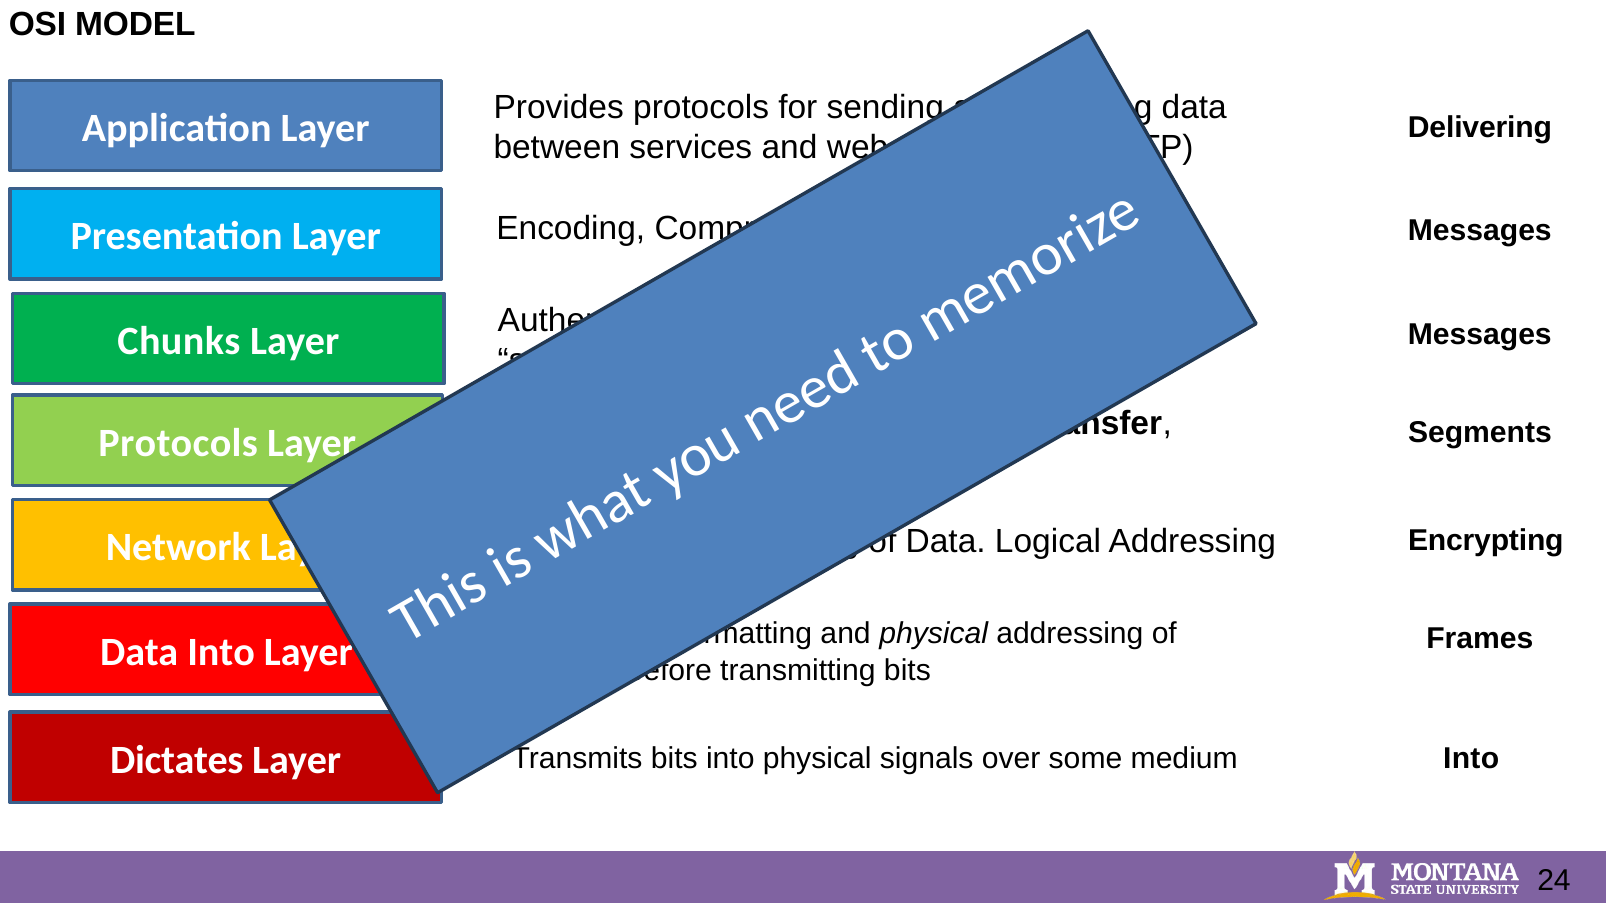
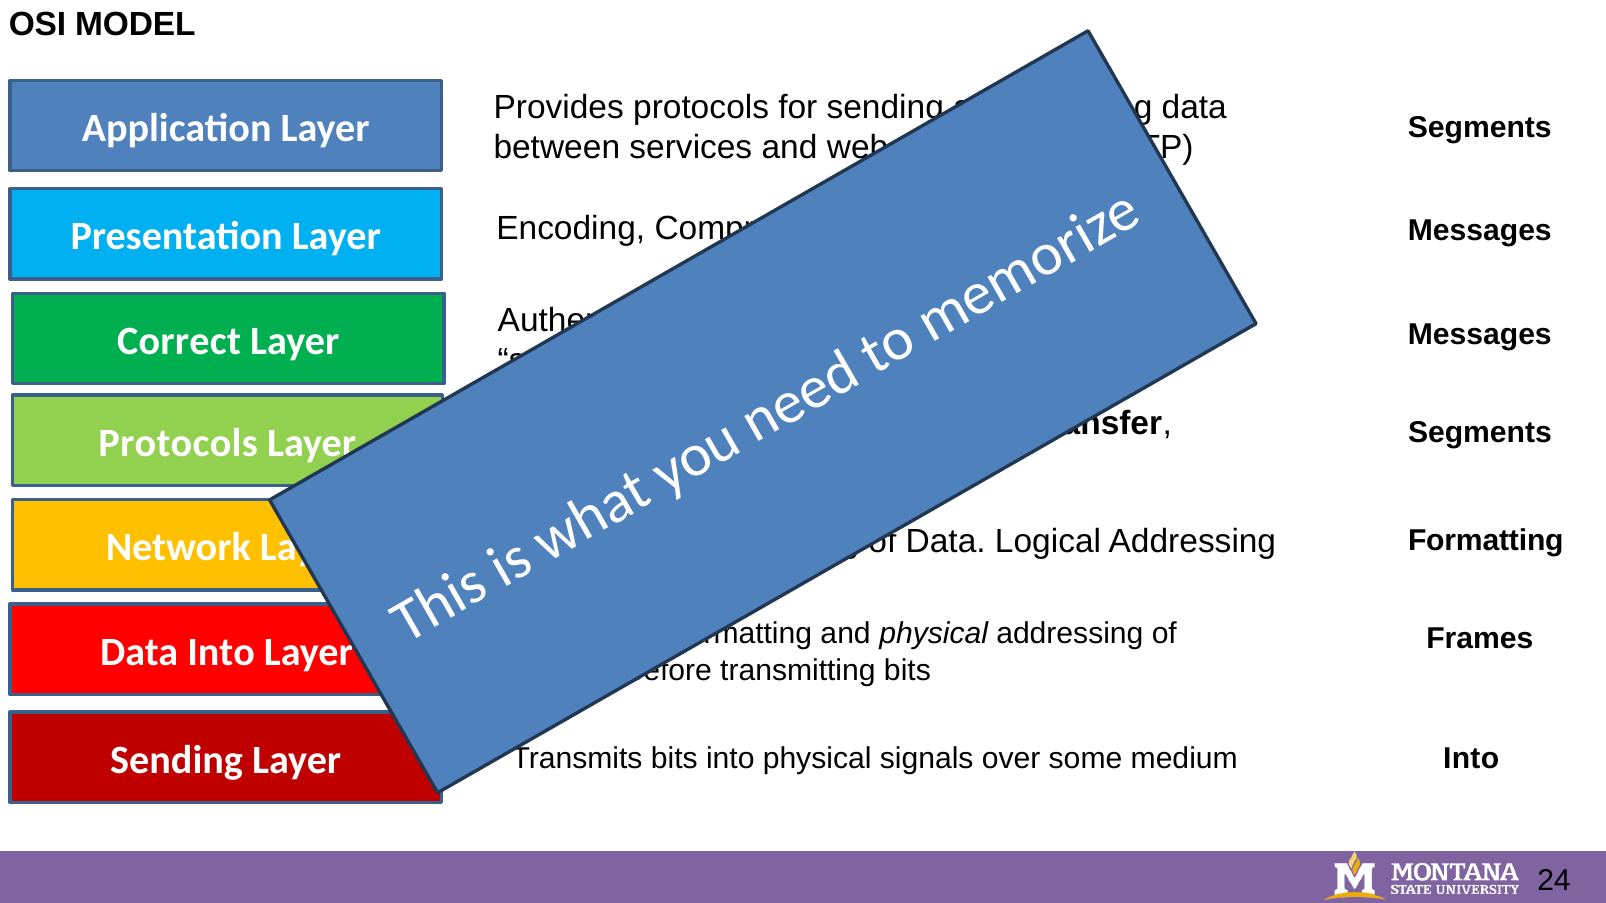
Delivering: Delivering -> Segments (1480, 127)
Chunks: Chunks -> Correct (179, 342)
Encrypting: Encrypting -> Formatting (1486, 541)
Dictates: Dictates -> Sending (177, 760)
